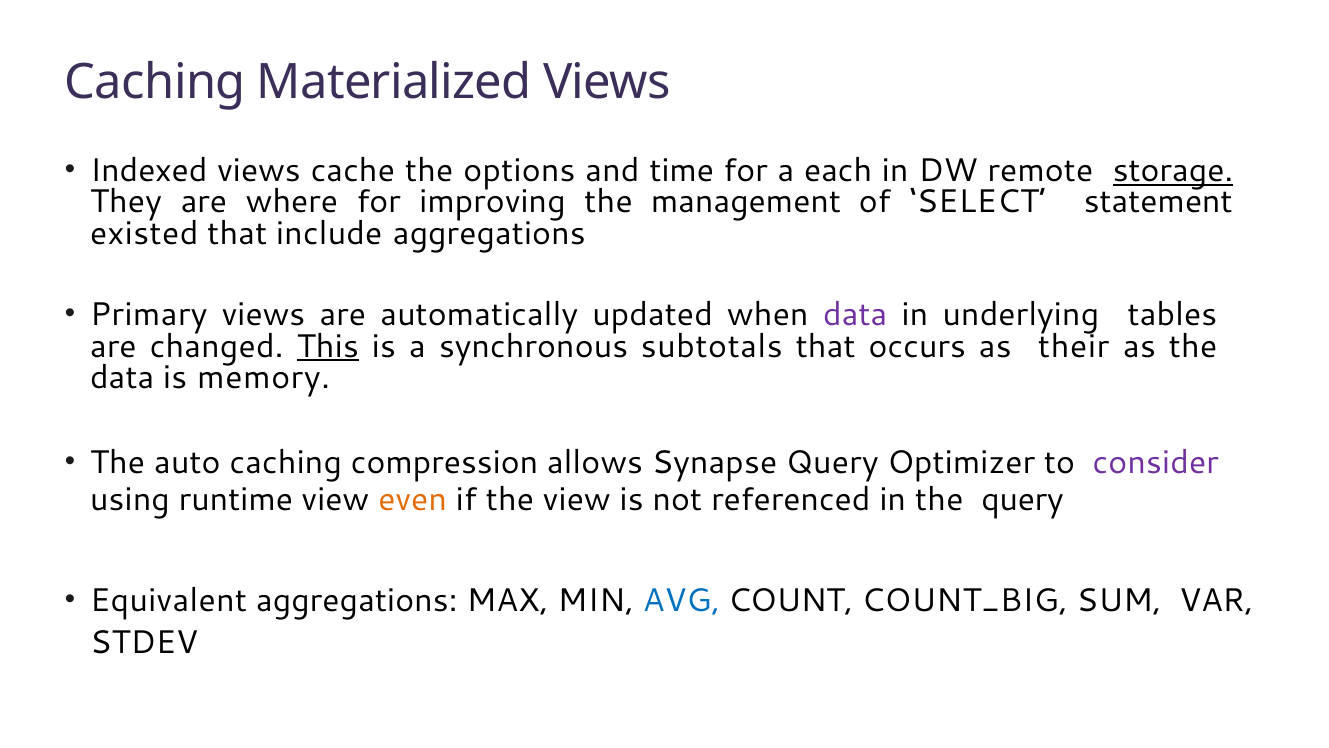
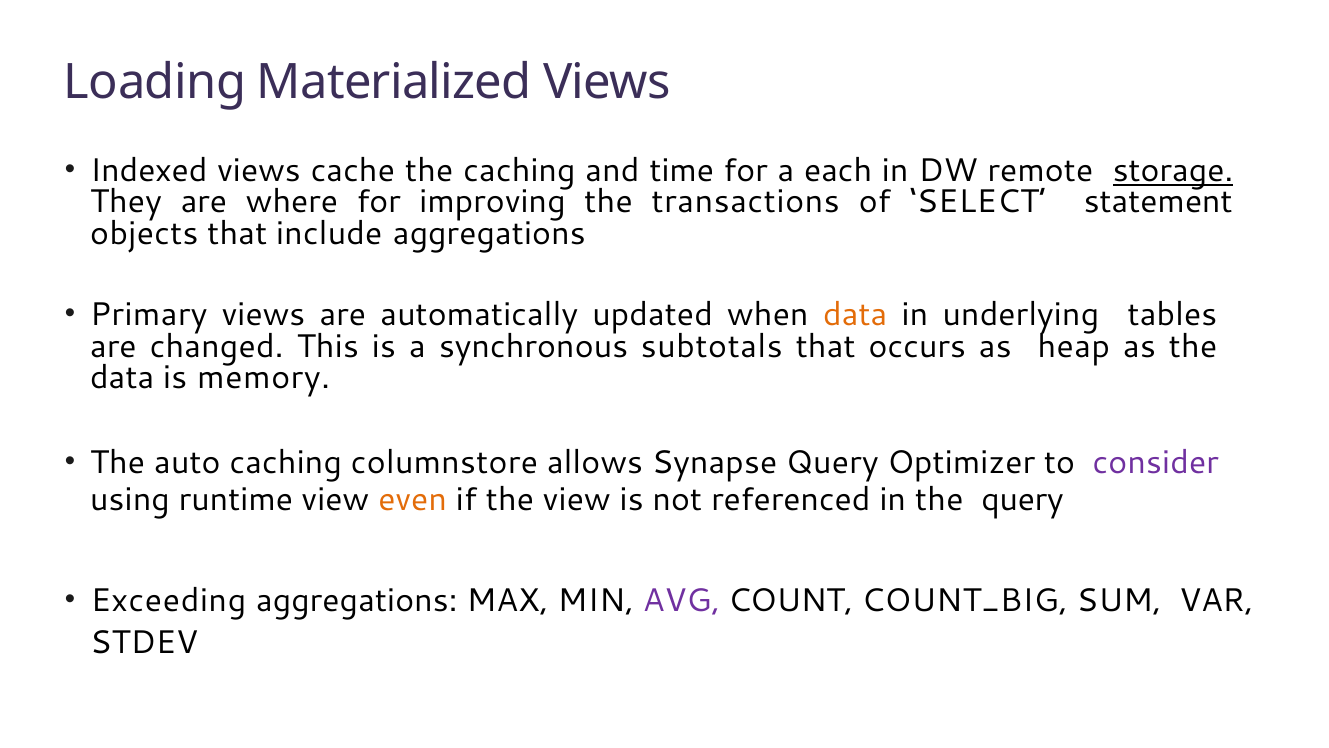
Caching: Caching -> Loading (155, 83)
the options: options -> caching (519, 171)
management: management -> transactions (746, 202)
existed: existed -> objects (144, 233)
data colour: purple -> orange (855, 315)
This underline: present -> none (328, 346)
their: their -> heap (1074, 346)
compression: compression -> columnstore (444, 462)
Equivalent: Equivalent -> Exceeding (168, 600)
AVG colour: blue -> purple (681, 600)
